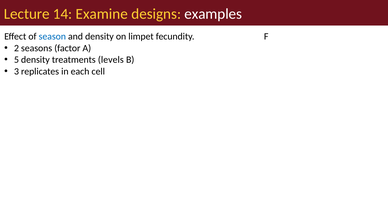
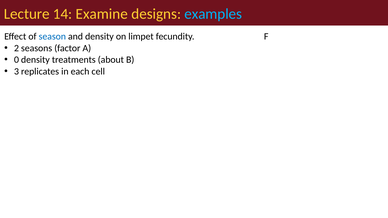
examples colour: white -> light blue (213, 14)
5: 5 -> 0 (16, 60)
levels: levels -> about (111, 60)
